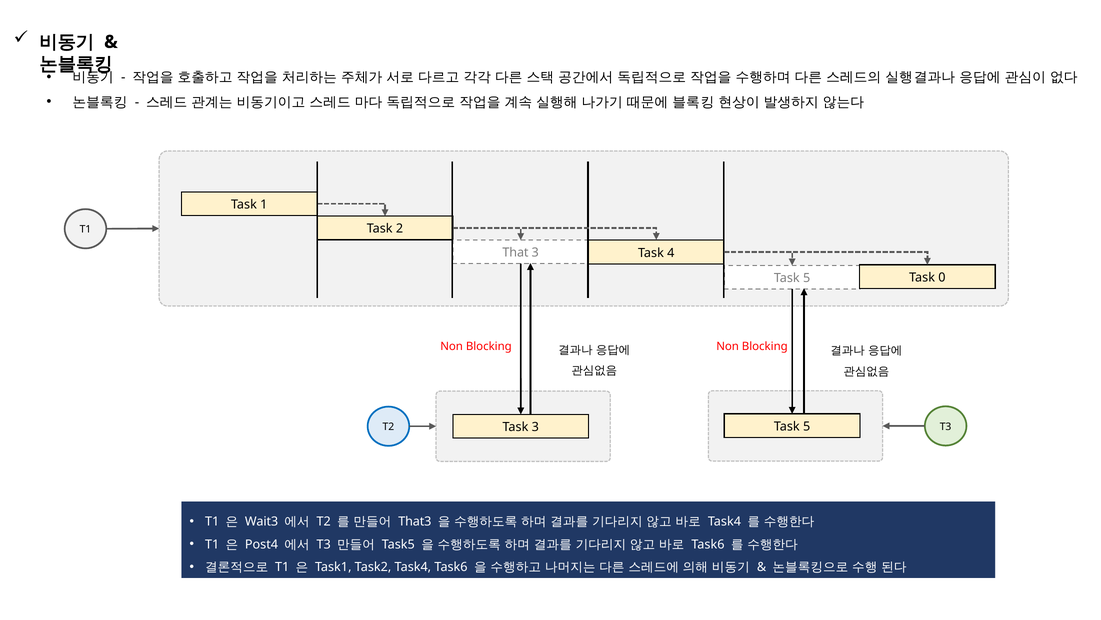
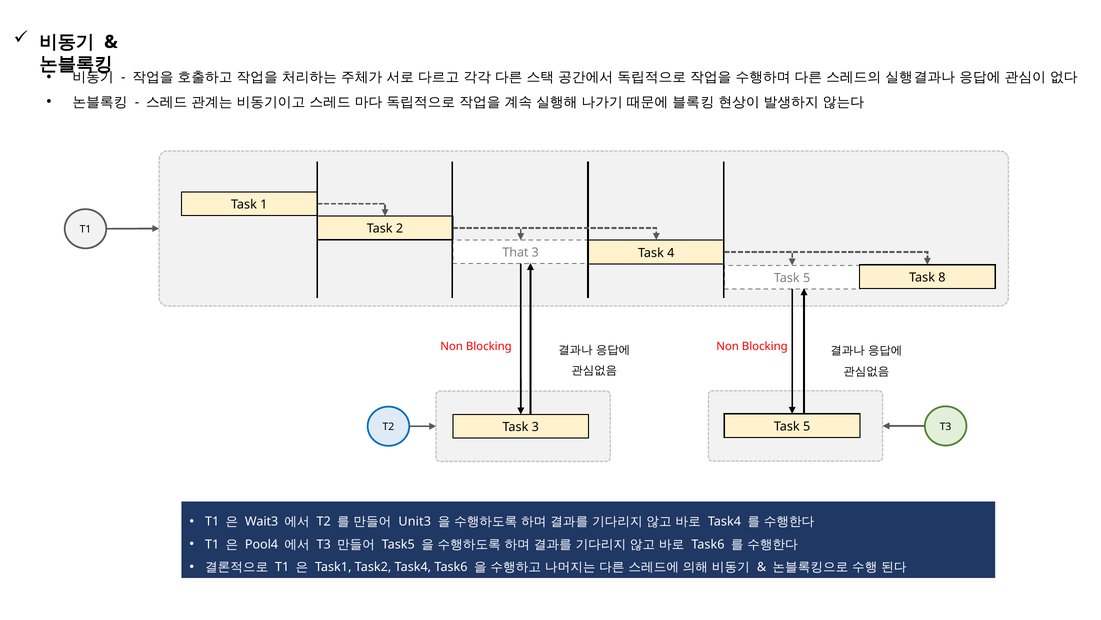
0: 0 -> 8 (942, 277)
That3: That3 -> Unit3 (415, 521)
Post4: Post4 -> Pool4 (262, 544)
